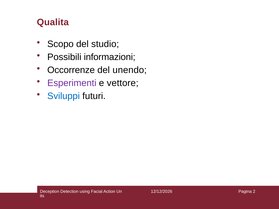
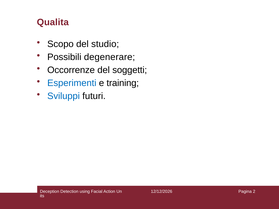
informazioni: informazioni -> degenerare (110, 57)
unendo: unendo -> soggetti (130, 70)
Esperimenti colour: purple -> blue (72, 83)
vettore: vettore -> training (123, 83)
